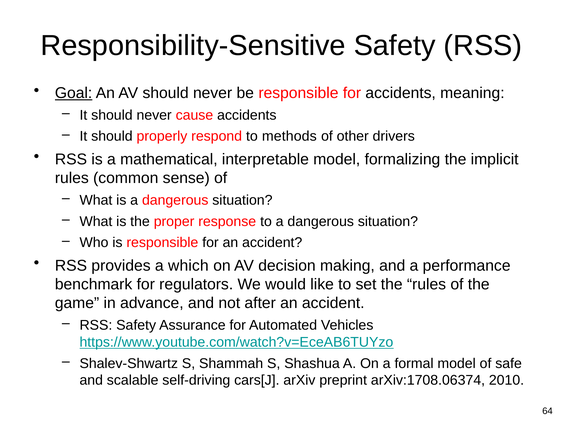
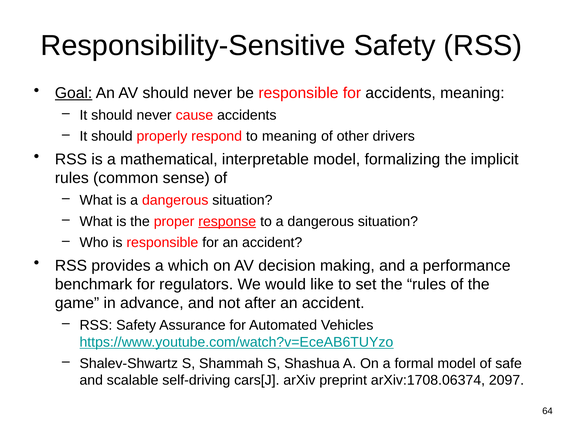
to methods: methods -> meaning (289, 136)
response underline: none -> present (227, 222)
2010: 2010 -> 2097 (507, 381)
